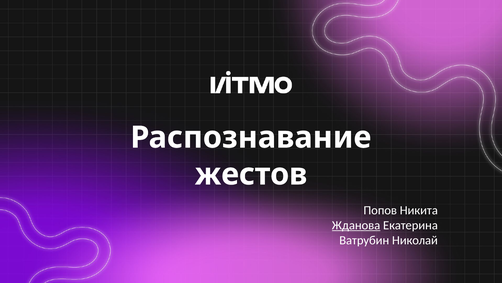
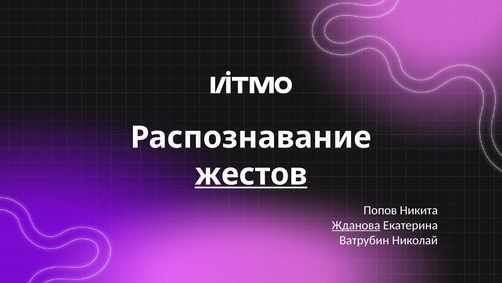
жестов underline: none -> present (251, 174)
